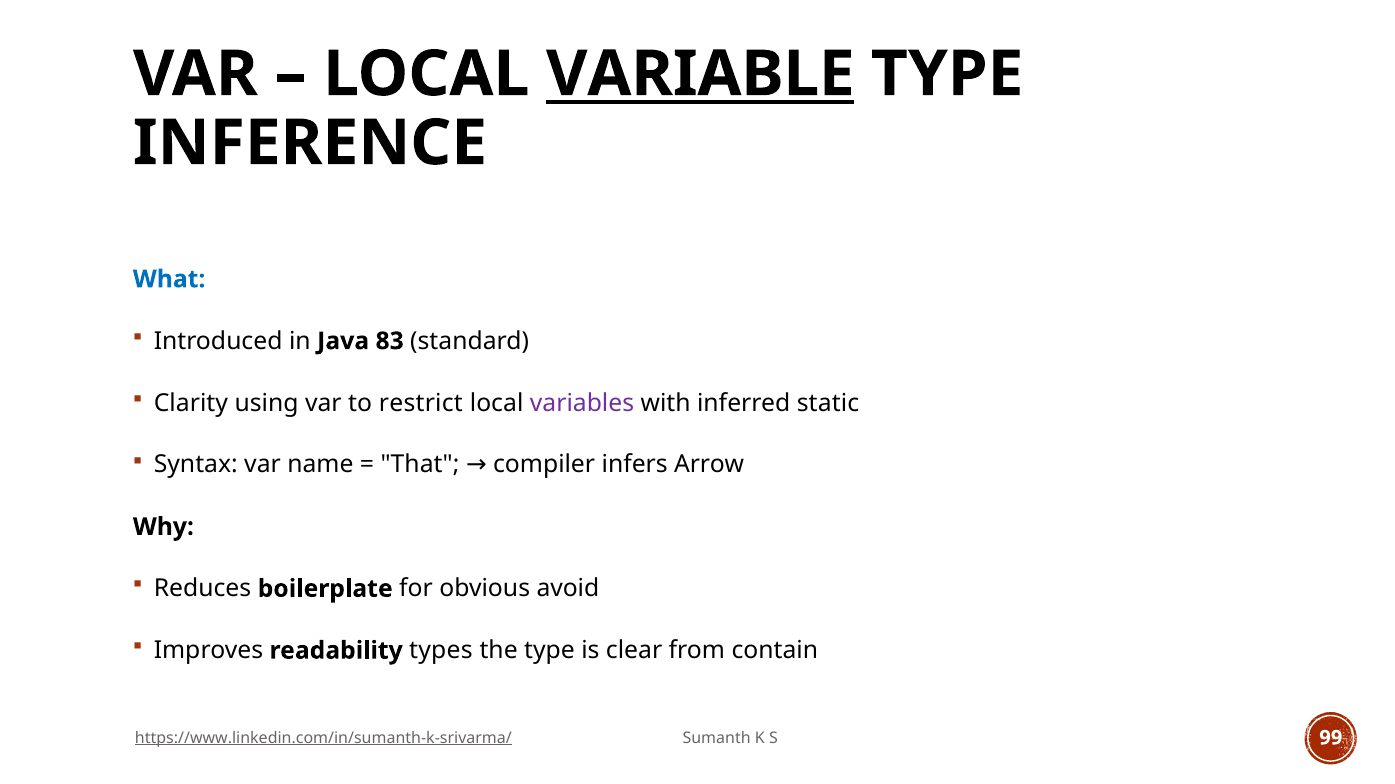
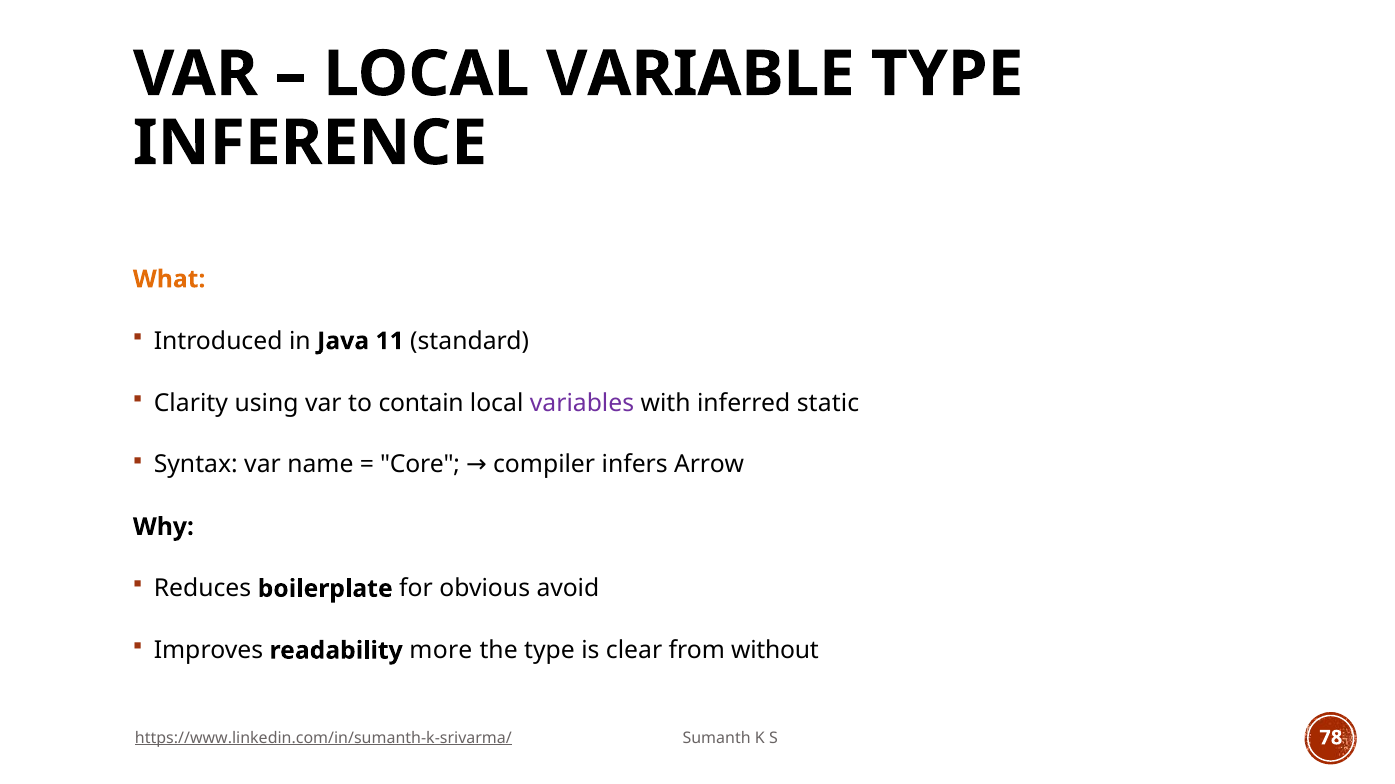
VARIABLE underline: present -> none (700, 74)
What colour: blue -> orange (169, 279)
83: 83 -> 11 (390, 341)
restrict: restrict -> contain (421, 403)
That: That -> Core (420, 465)
types: types -> more (441, 651)
contain: contain -> without (775, 651)
99: 99 -> 78 (1331, 738)
